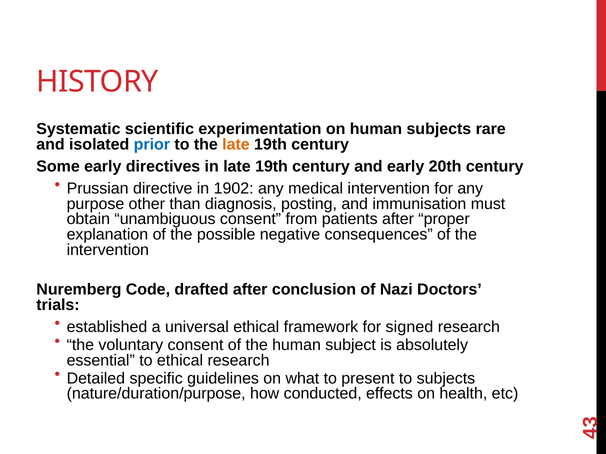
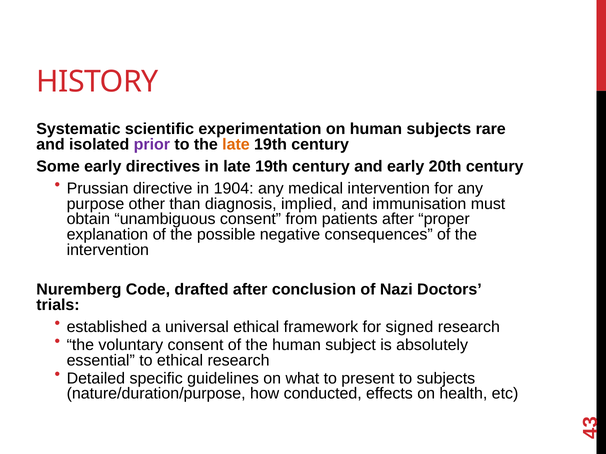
prior colour: blue -> purple (152, 145)
1902: 1902 -> 1904 (234, 189)
posting: posting -> implied (309, 204)
